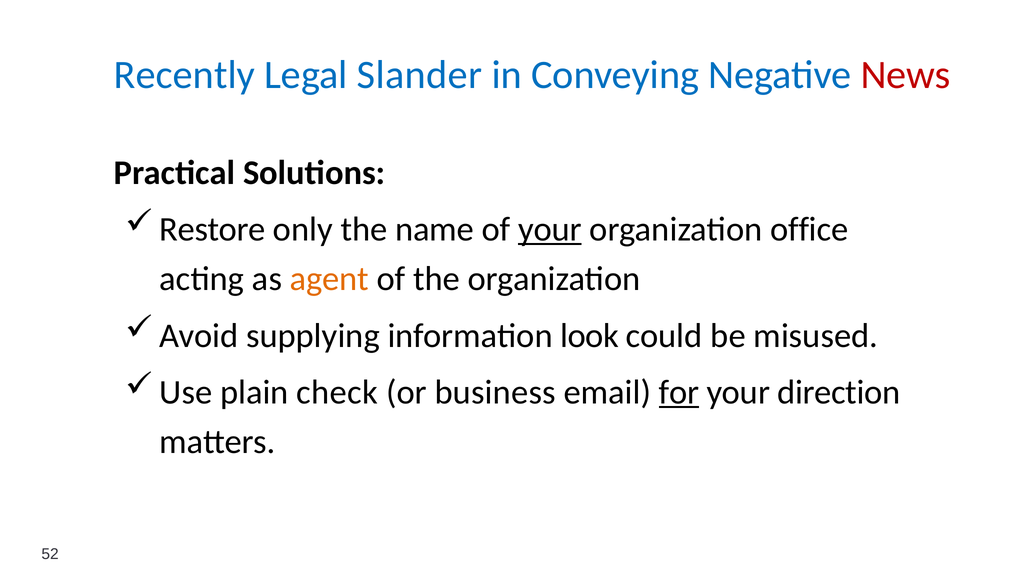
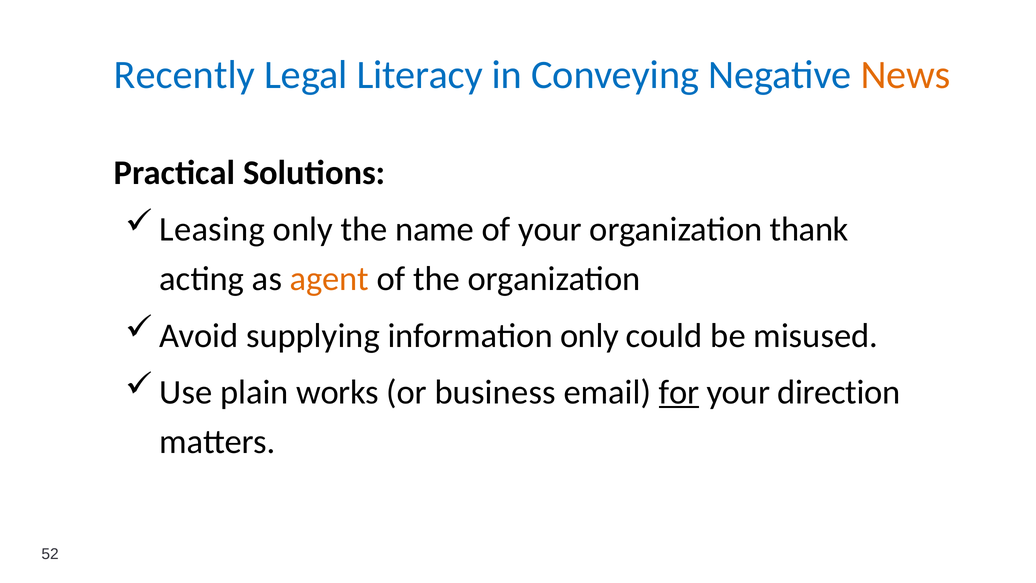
Slander: Slander -> Literacy (420, 75)
News colour: red -> orange (906, 75)
Restore: Restore -> Leasing (212, 229)
your underline: present -> none (550, 229)
office: office -> thank (809, 229)
information look: look -> only (590, 336)
check: check -> works (338, 392)
